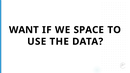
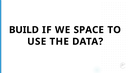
WANT: WANT -> BUILD (24, 30)
